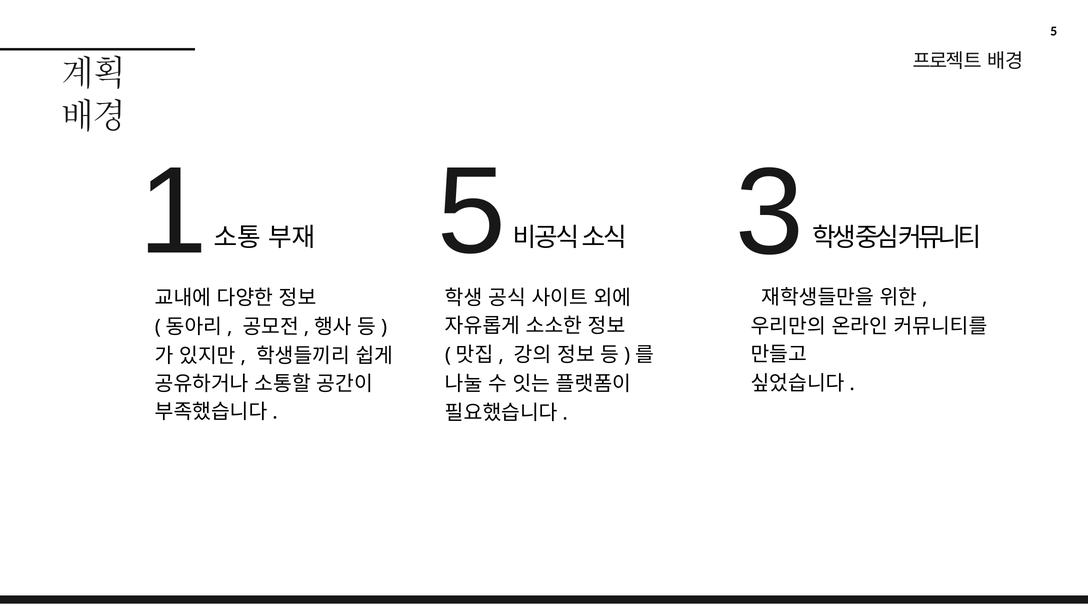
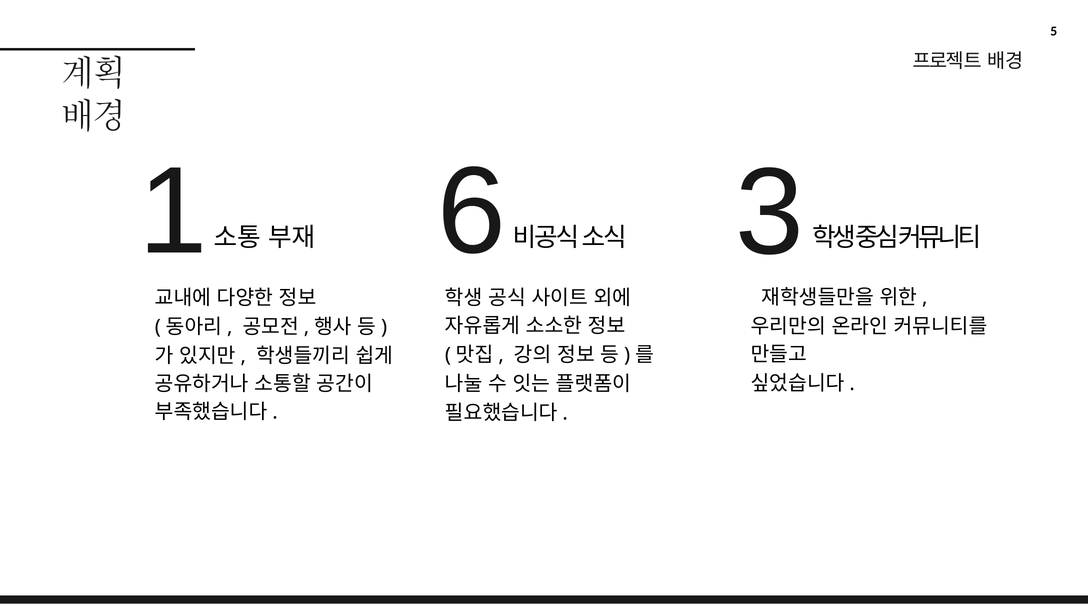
1 5: 5 -> 6 (472, 212)
